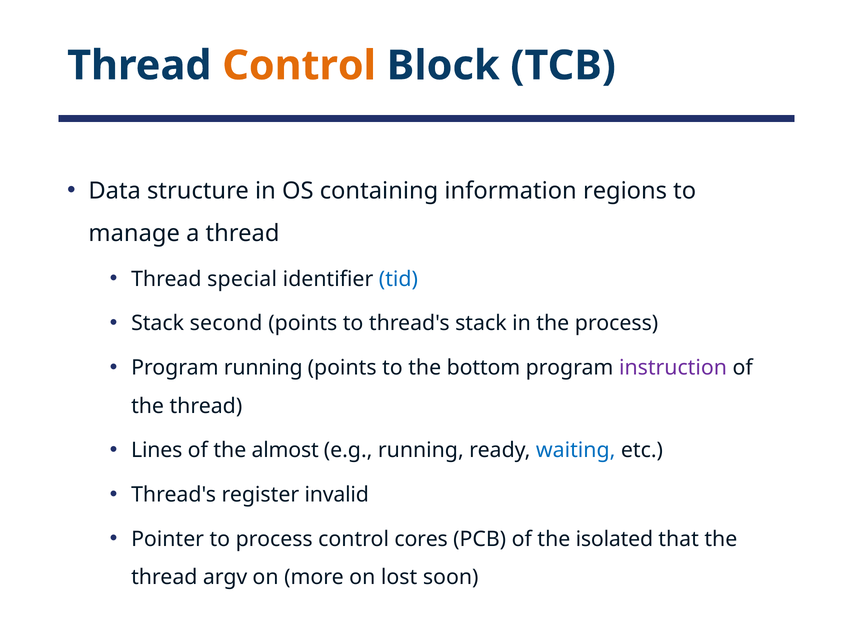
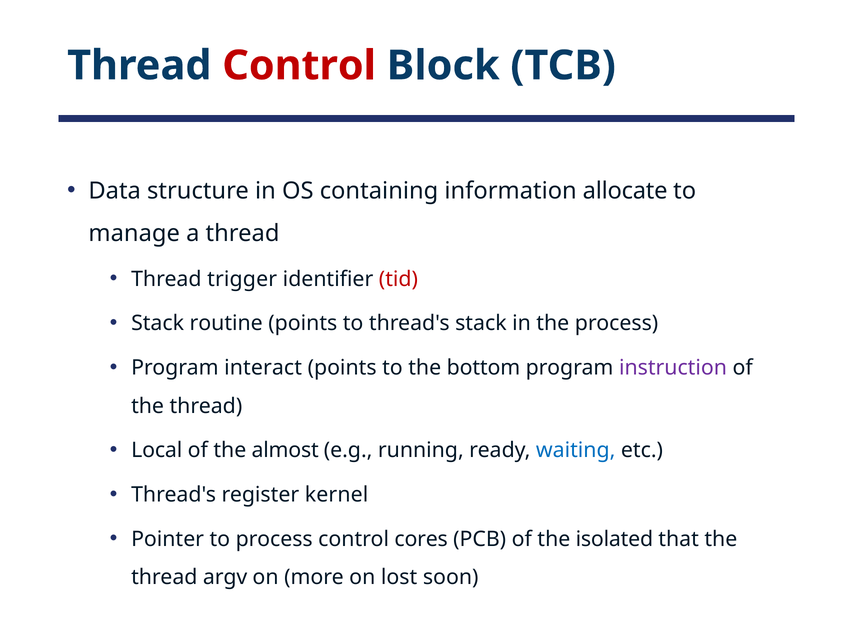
Control colour: orange -> red (299, 66)
regions: regions -> allocate (625, 191)
special: special -> trigger (242, 279)
tid colour: blue -> red (398, 279)
second: second -> routine (226, 323)
Program running: running -> interact (263, 368)
Lines: Lines -> Local (157, 450)
invalid: invalid -> kernel (337, 495)
